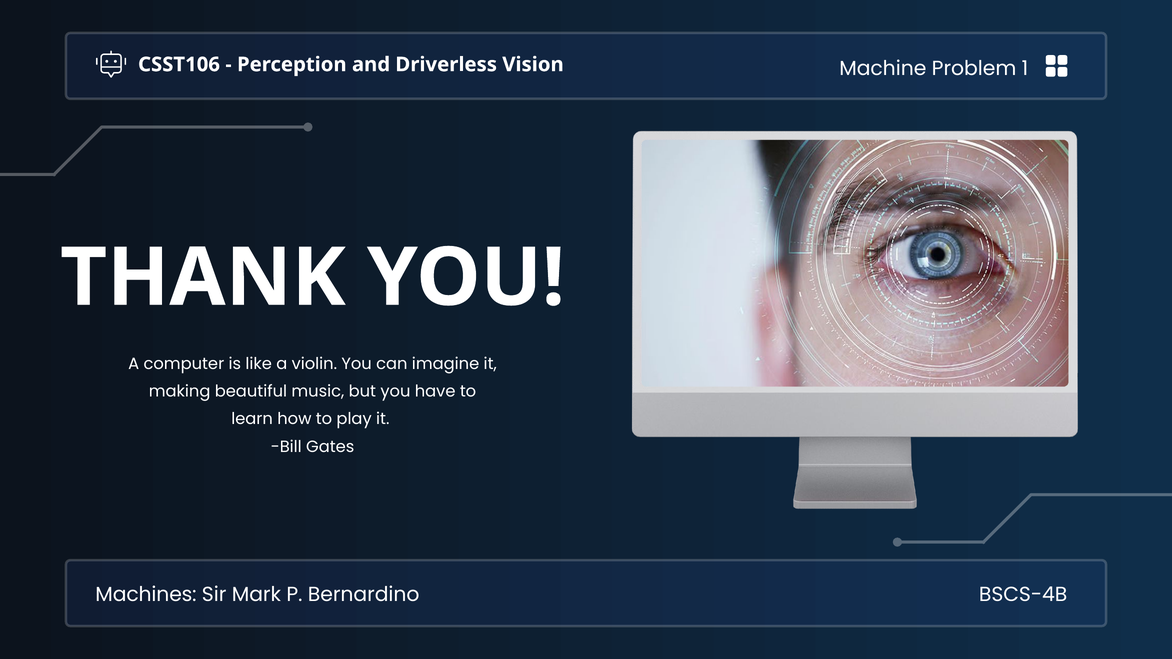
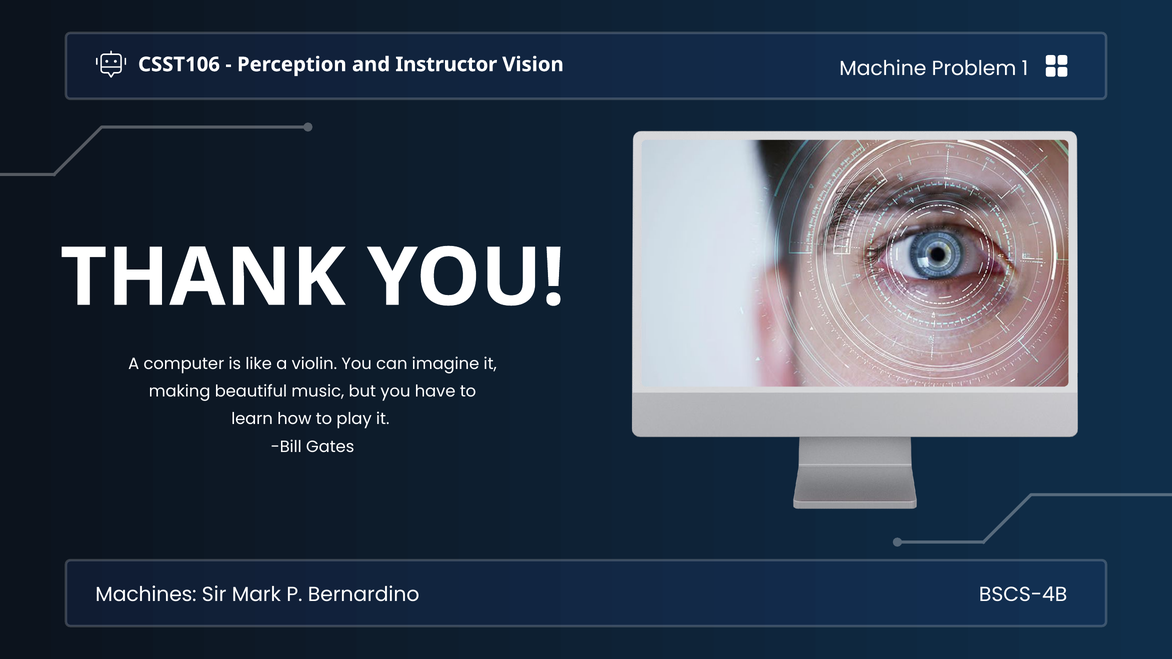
Driverless: Driverless -> Instructor (446, 65)
